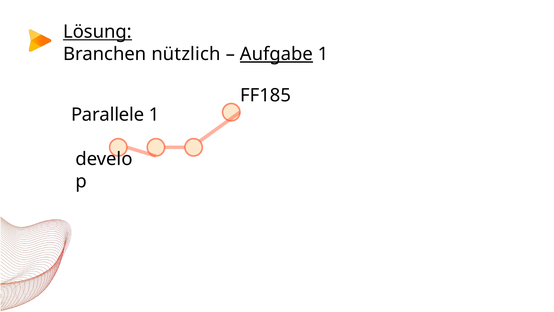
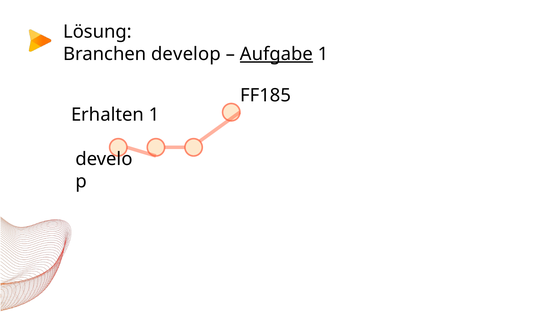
Lösung underline: present -> none (97, 32)
nützlich: nützlich -> develop (186, 54)
Parallele: Parallele -> Erhalten (108, 115)
